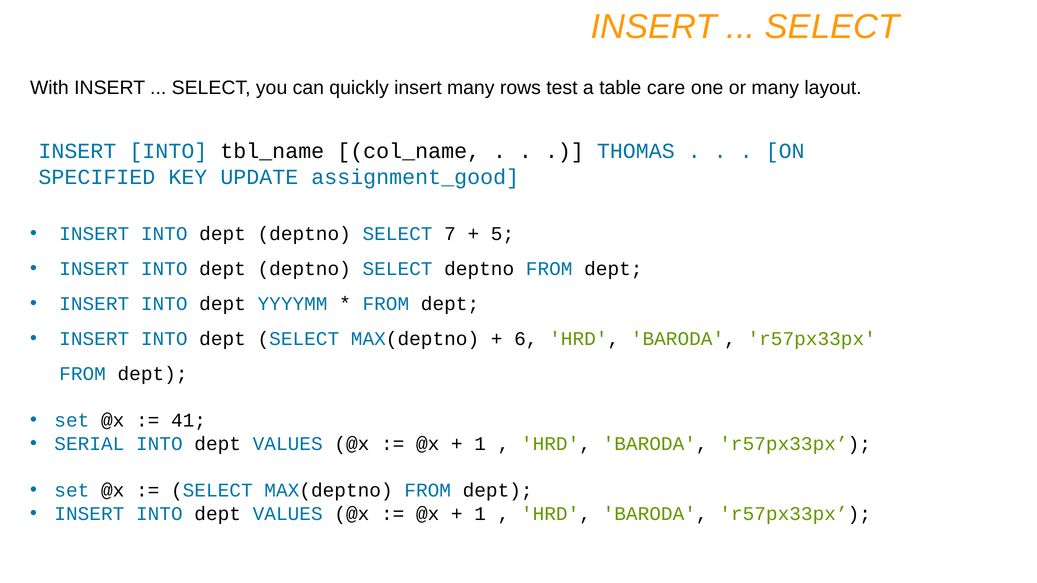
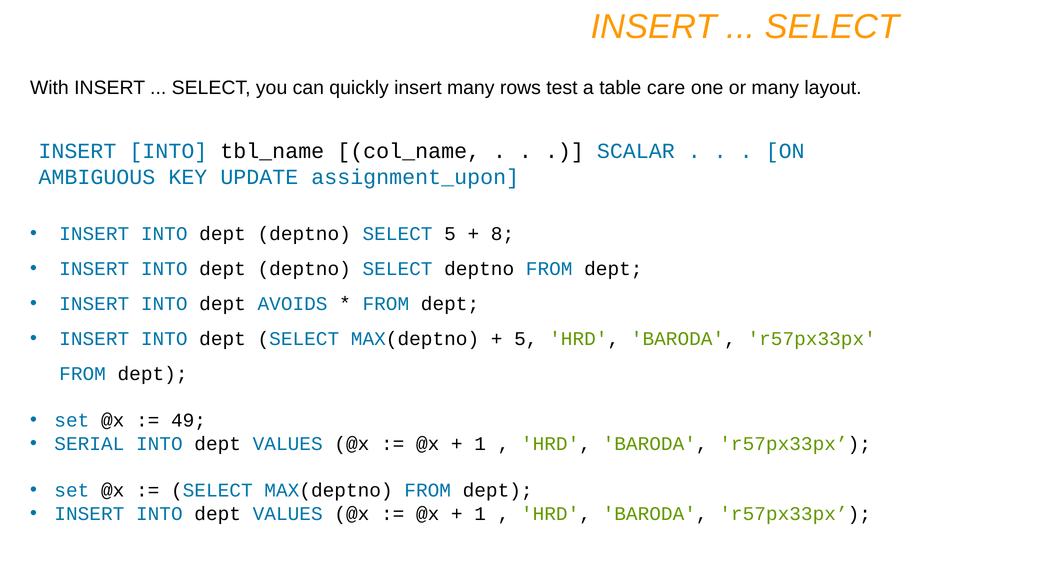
THOMAS: THOMAS -> SCALAR (636, 151)
SPECIFIED: SPECIFIED -> AMBIGUOUS (97, 177)
assignment_good: assignment_good -> assignment_upon (415, 177)
SELECT 7: 7 -> 5 (450, 234)
5: 5 -> 8 (503, 234)
YYYYMM: YYYYMM -> AVOIDS (293, 304)
6: 6 -> 5 (526, 339)
41: 41 -> 49 (189, 421)
